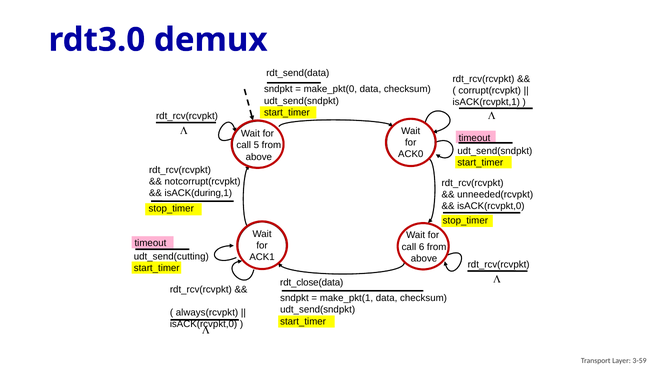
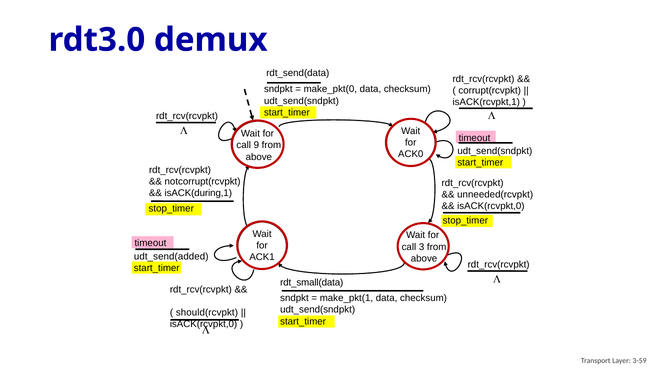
5: 5 -> 9 (256, 145)
6: 6 -> 3 (422, 247)
udt_send(cutting: udt_send(cutting -> udt_send(added (171, 257)
rdt_close(data: rdt_close(data -> rdt_small(data (312, 283)
always(rcvpkt: always(rcvpkt -> should(rcvpkt (207, 313)
